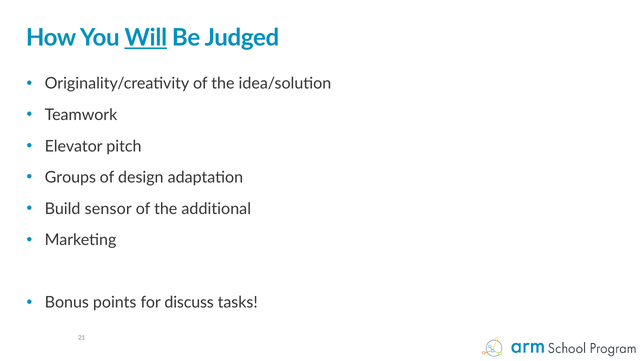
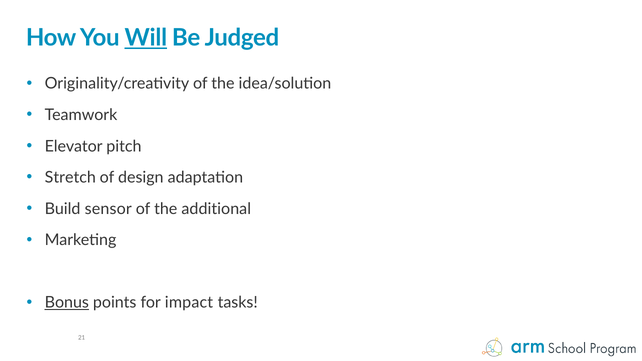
Groups: Groups -> Stretch (70, 178)
Bonus underline: none -> present (67, 303)
discuss: discuss -> impact (189, 303)
